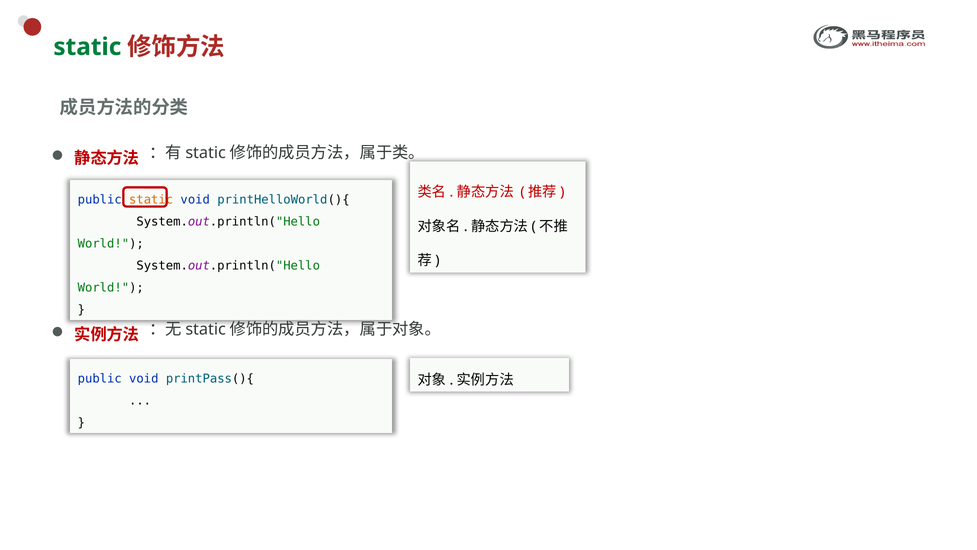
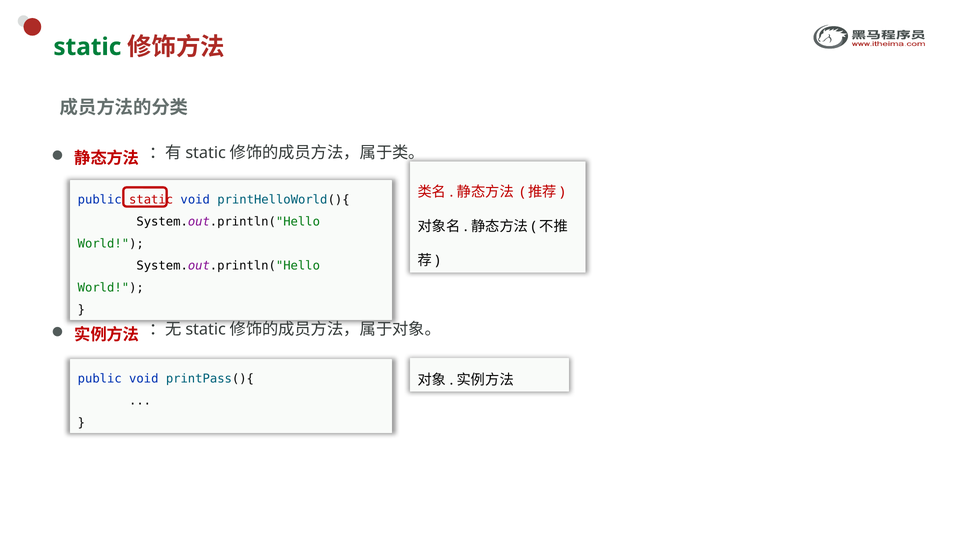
static colour: orange -> red (151, 200)
